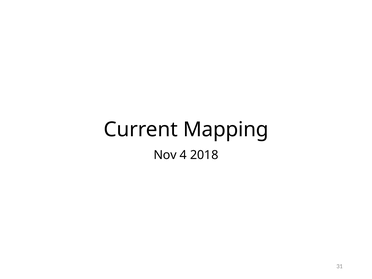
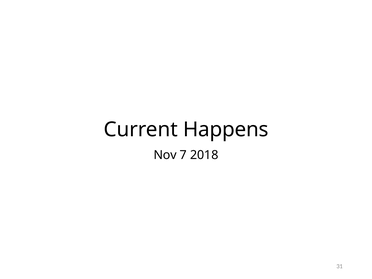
Mapping: Mapping -> Happens (226, 130)
4: 4 -> 7 (183, 155)
